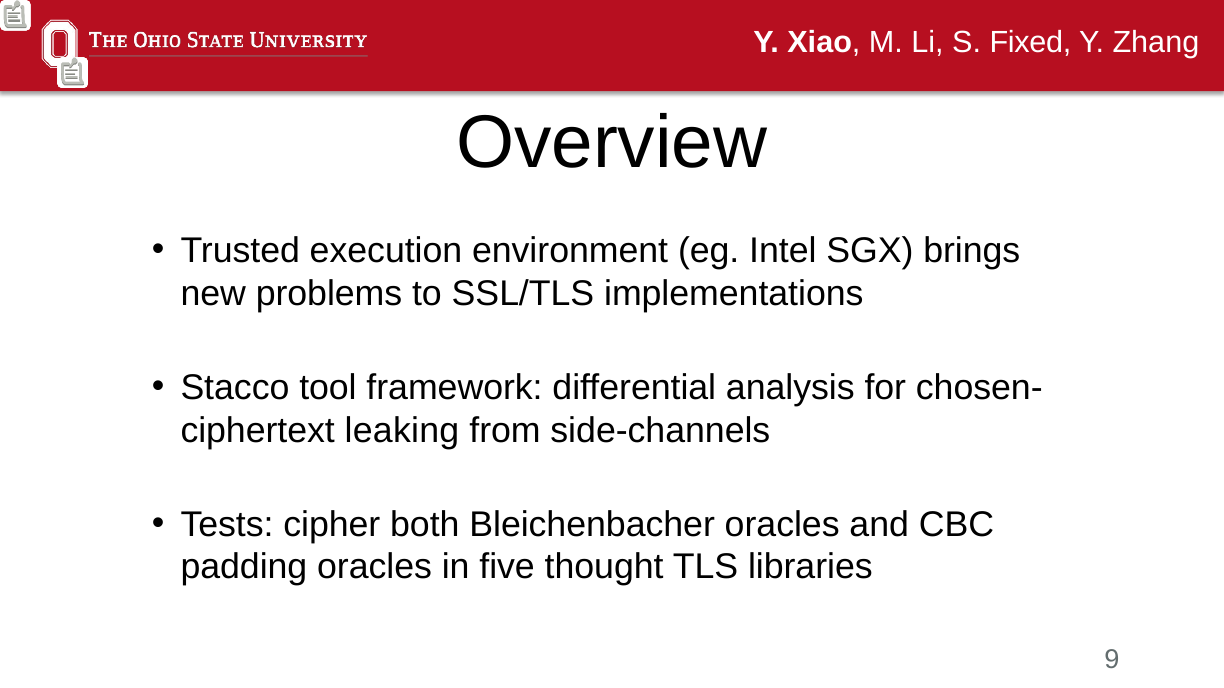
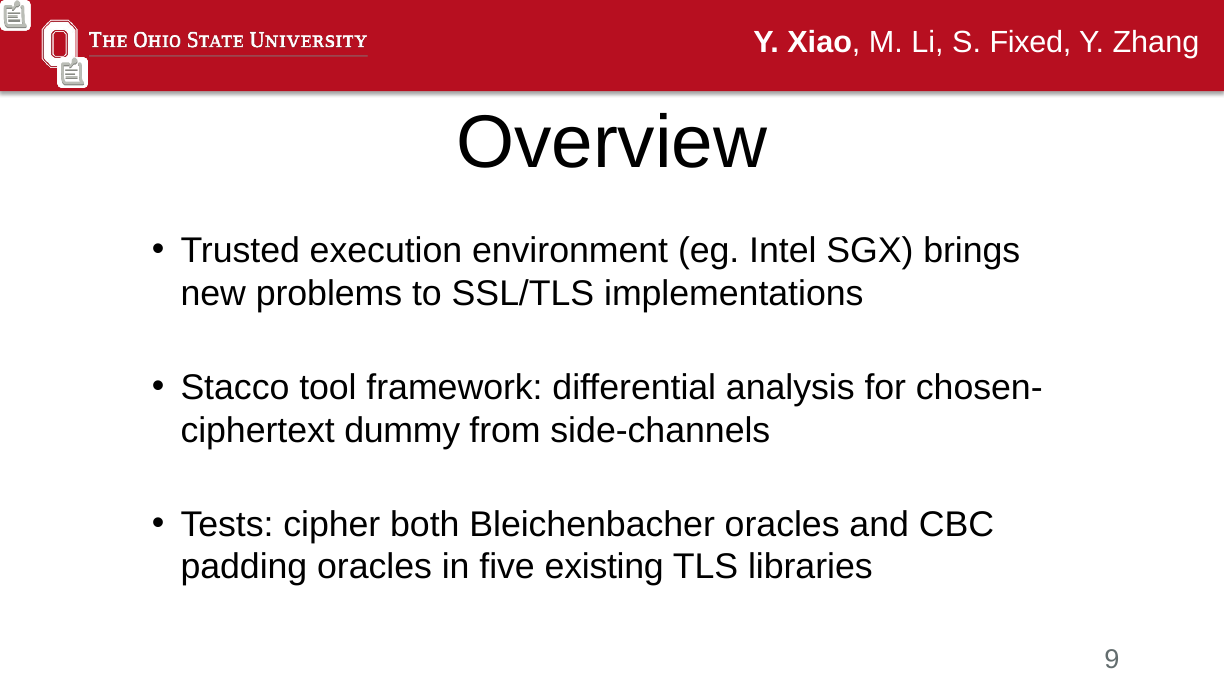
leaking: leaking -> dummy (402, 431)
thought: thought -> existing (604, 567)
